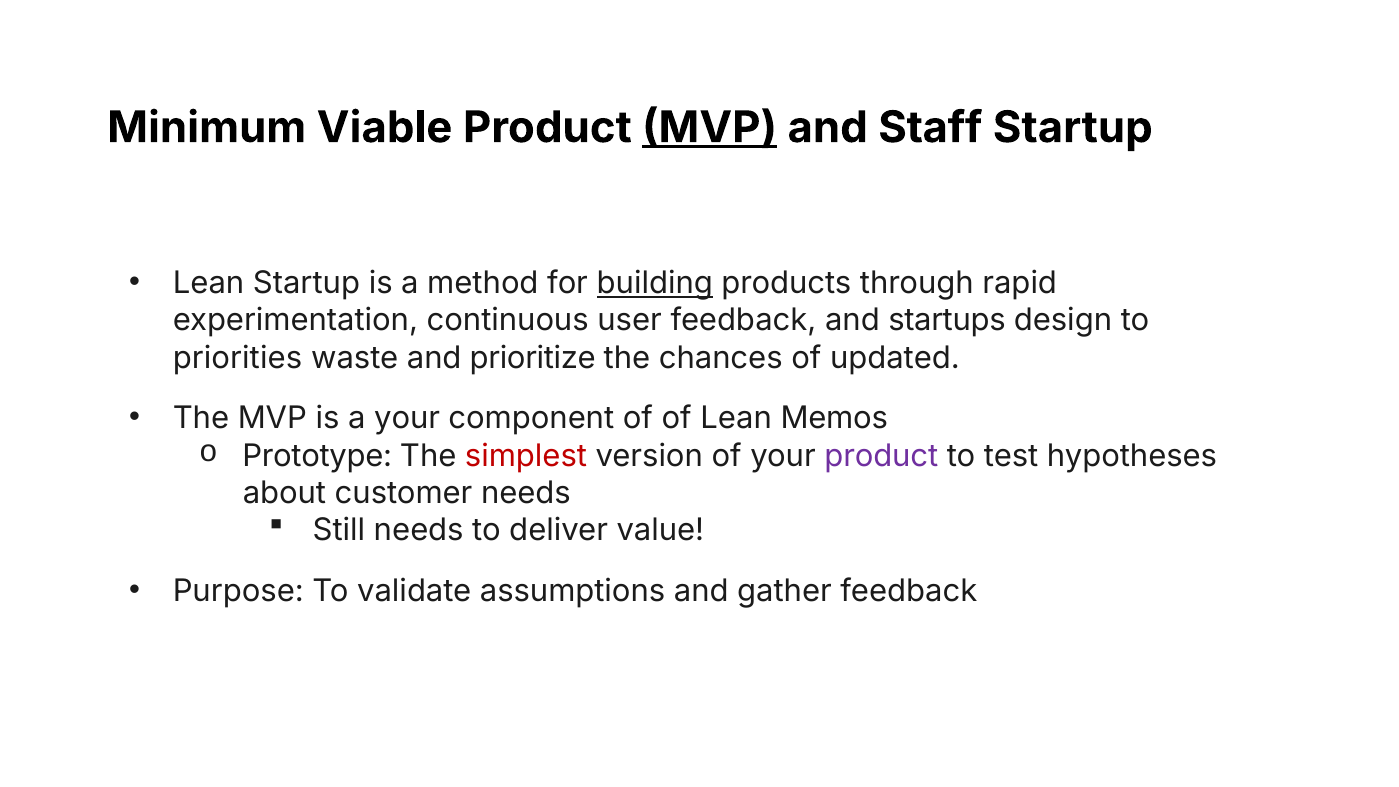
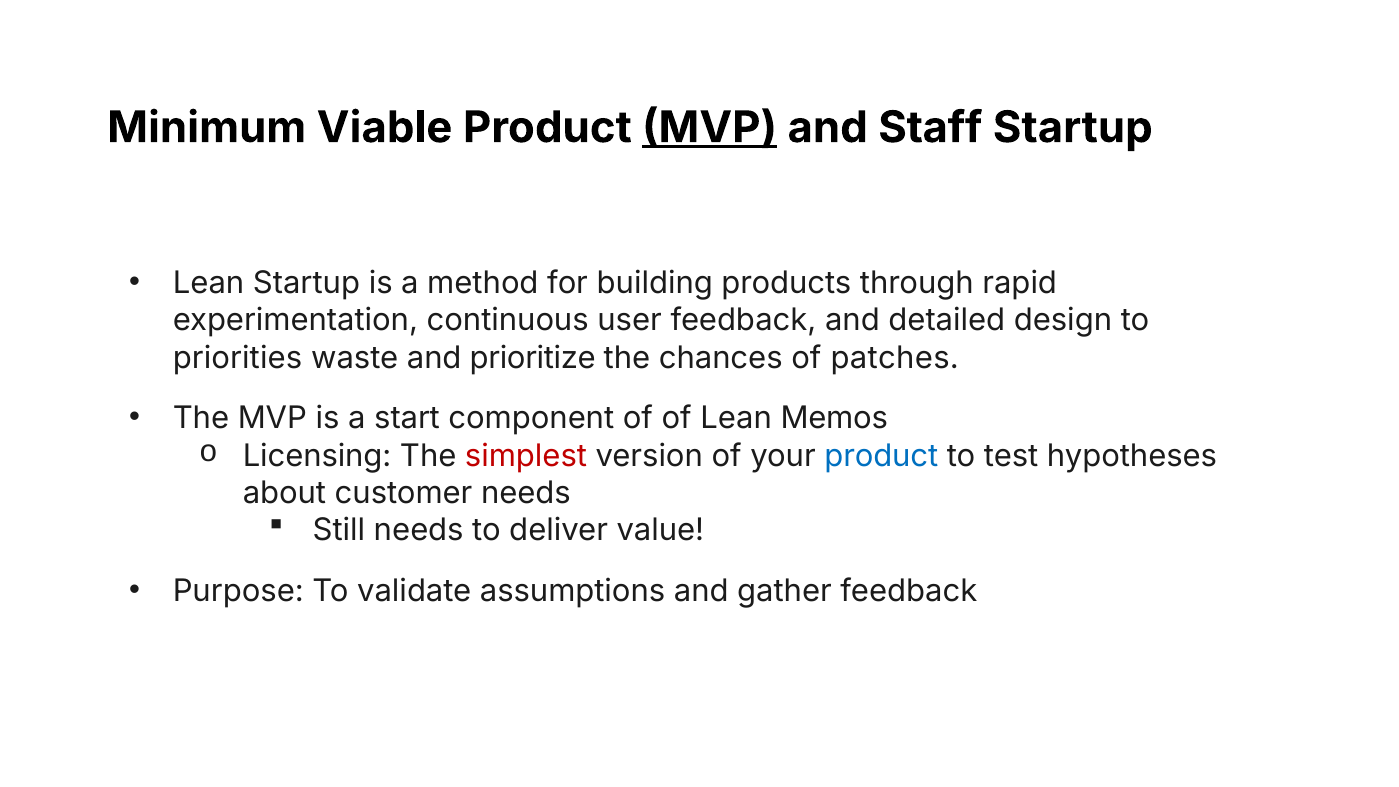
building underline: present -> none (655, 283)
startups: startups -> detailed (947, 321)
updated: updated -> patches (895, 358)
a your: your -> start (407, 418)
Prototype: Prototype -> Licensing (317, 456)
product colour: purple -> blue (881, 456)
